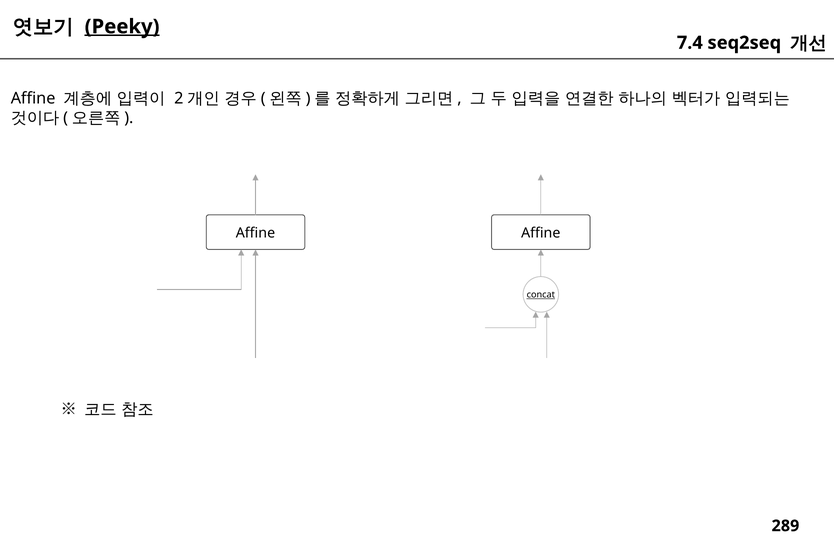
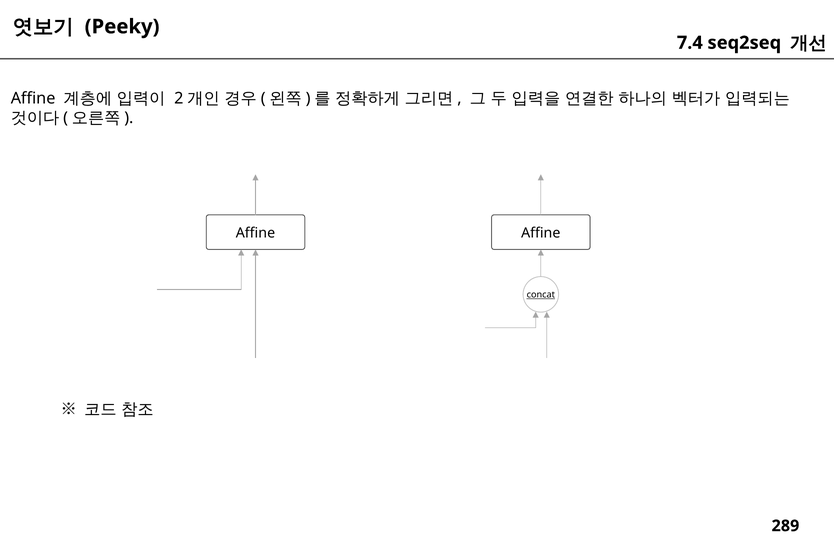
Peeky underline: present -> none (122, 27)
